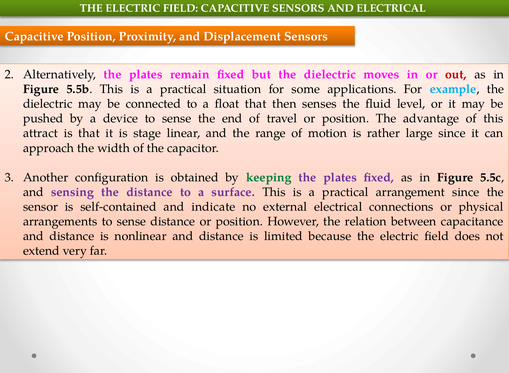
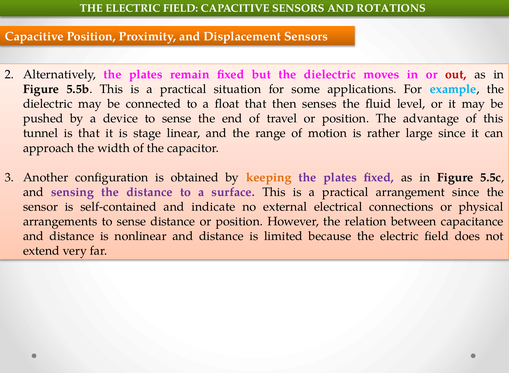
AND ELECTRICAL: ELECTRICAL -> ROTATIONS (391, 8)
attract: attract -> tunnel (41, 133)
keeping colour: green -> orange (269, 177)
